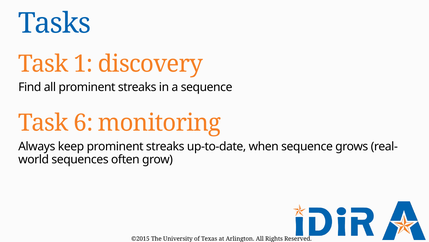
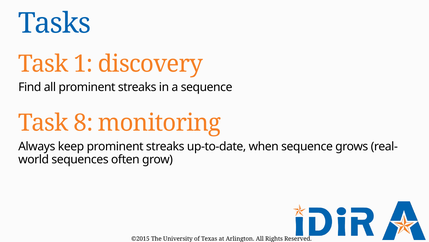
6: 6 -> 8 (83, 123)
